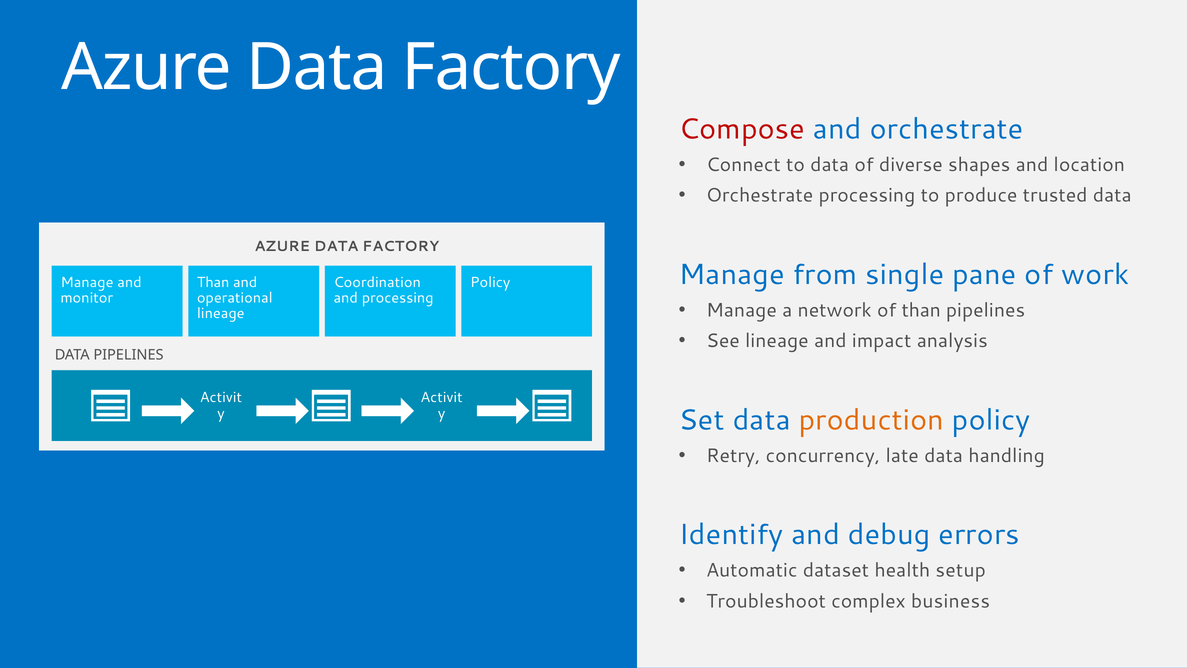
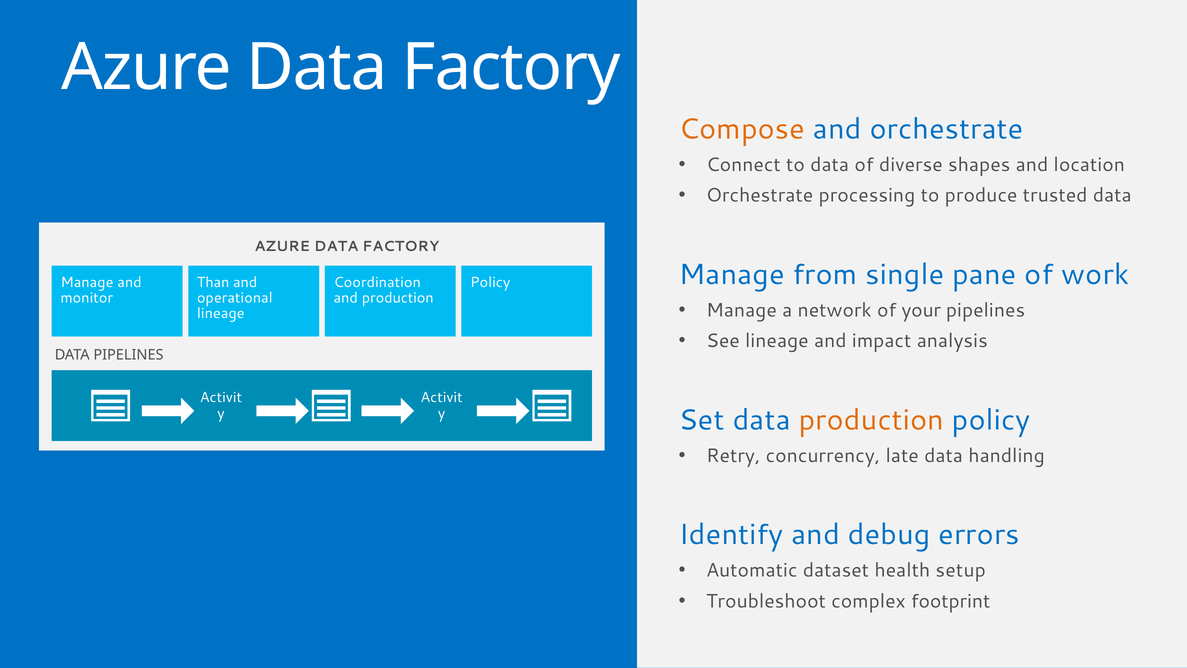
Compose colour: red -> orange (742, 129)
and processing: processing -> production (398, 298)
of than: than -> your (921, 310)
business: business -> footprint (951, 601)
